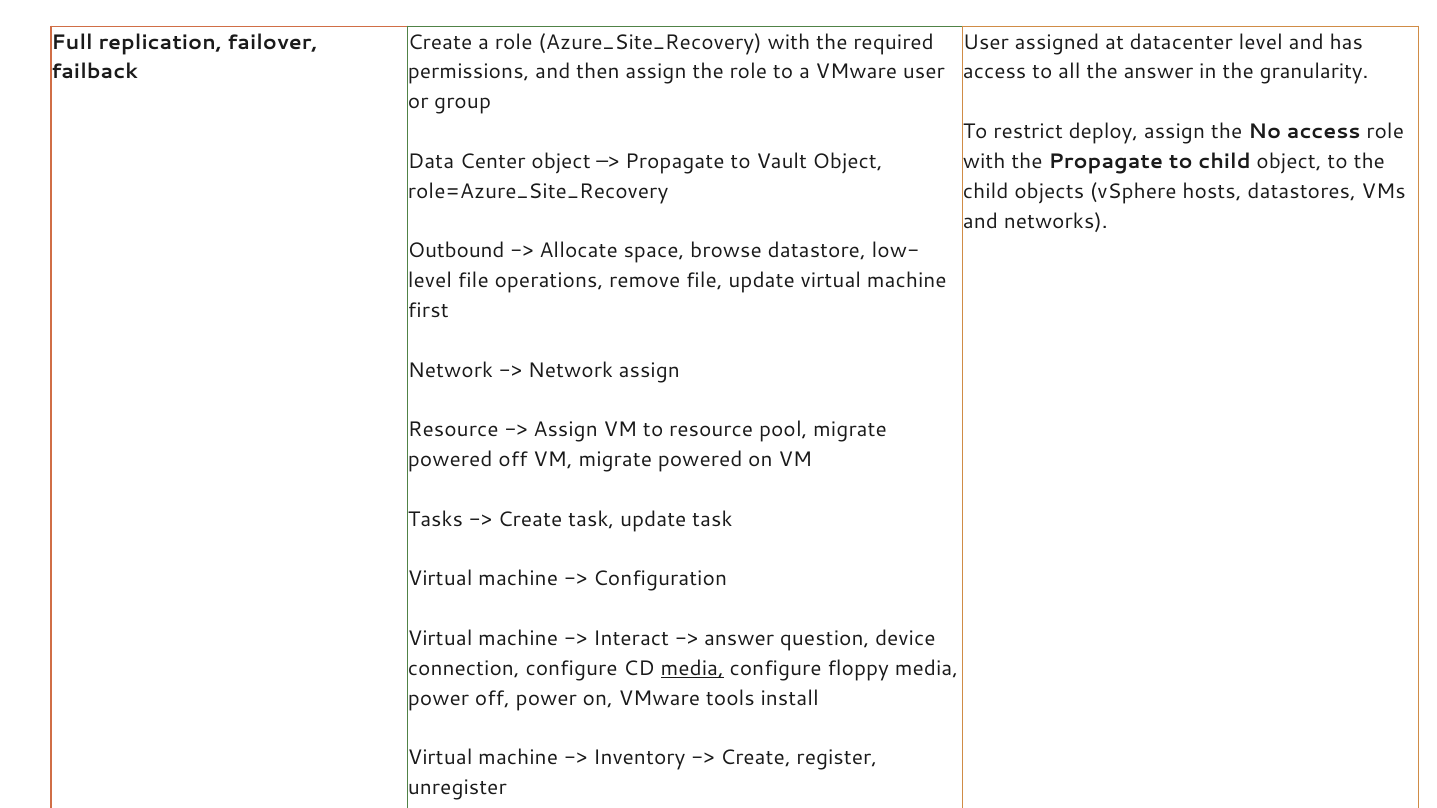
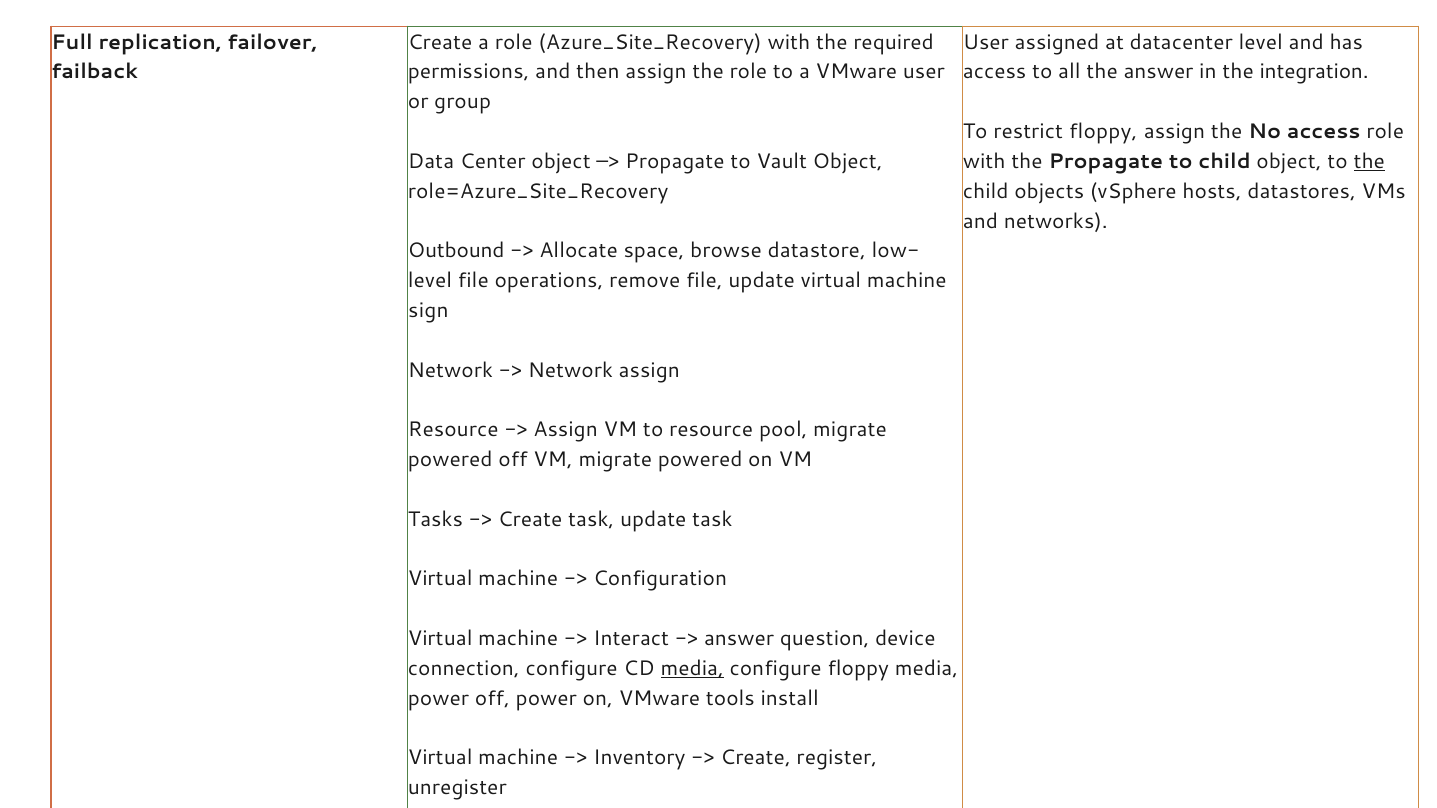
granularity: granularity -> integration (1314, 72)
restrict deploy: deploy -> floppy (1103, 132)
the underline: none -> present (1369, 162)
first: first -> sign (428, 311)
